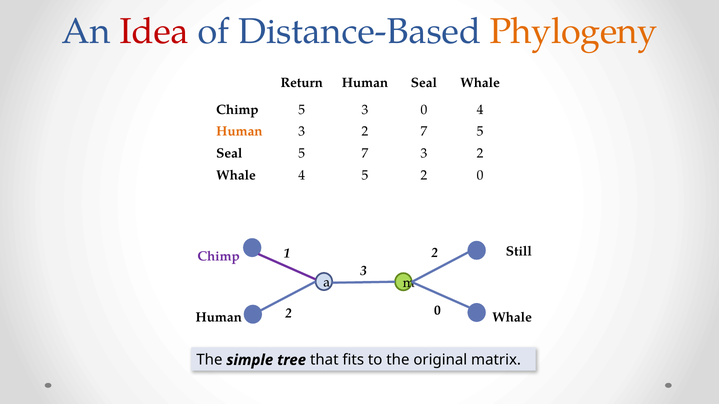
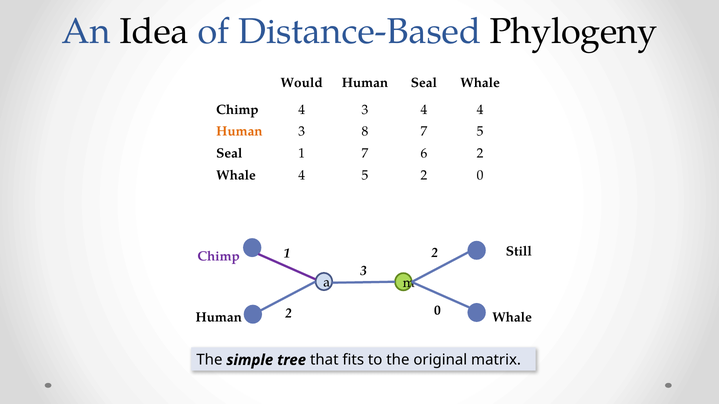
Idea colour: red -> black (154, 31)
Phylogeny colour: orange -> black (574, 31)
Return: Return -> Would (302, 83)
Chimp 5: 5 -> 4 (302, 110)
3 0: 0 -> 4 (424, 110)
2: 2 -> 8 (365, 132)
Seal 5: 5 -> 1 (302, 154)
7 3: 3 -> 6 (424, 154)
